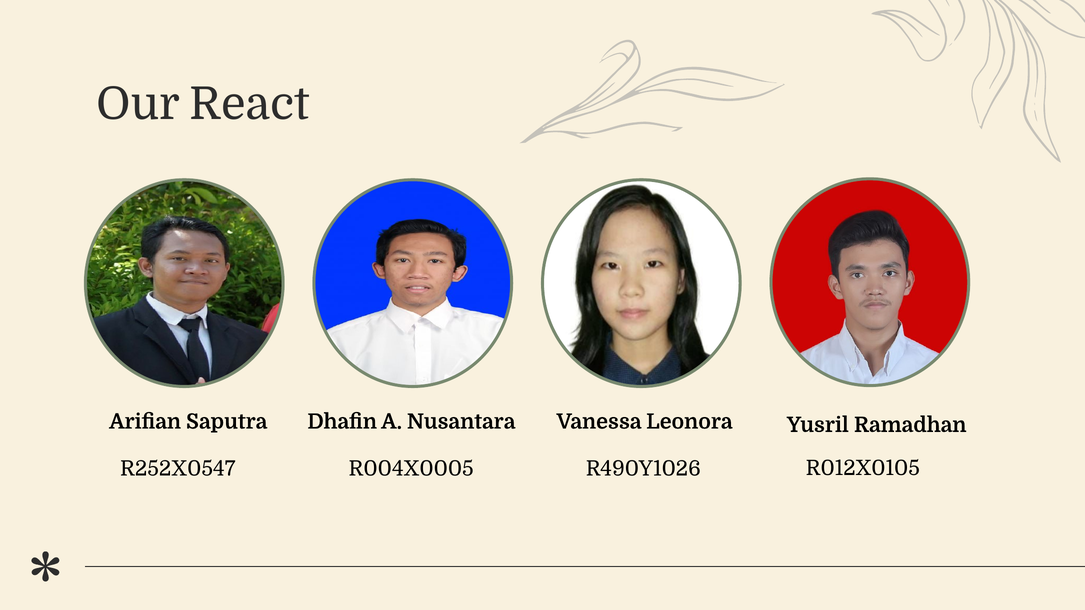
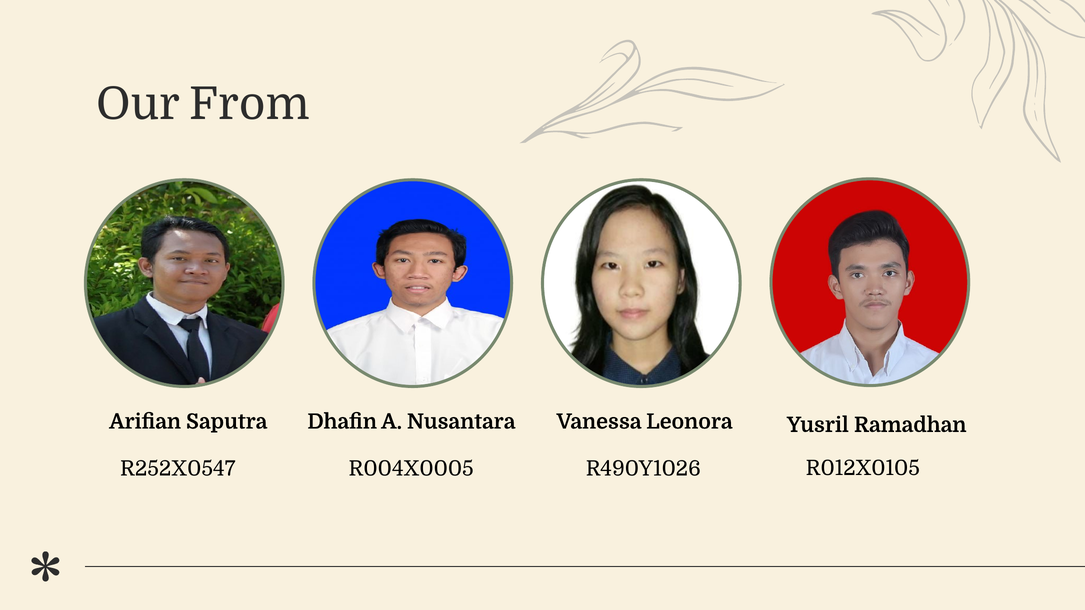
Our React: React -> From (250, 105)
